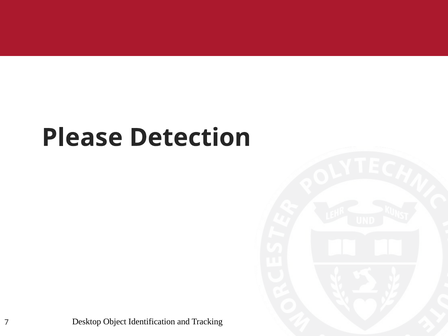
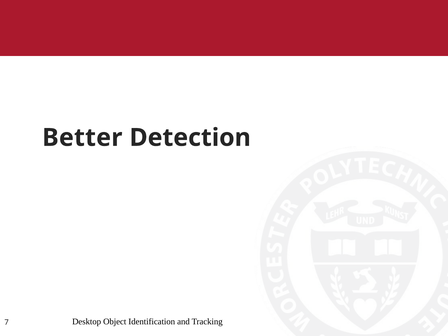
Please: Please -> Better (82, 138)
